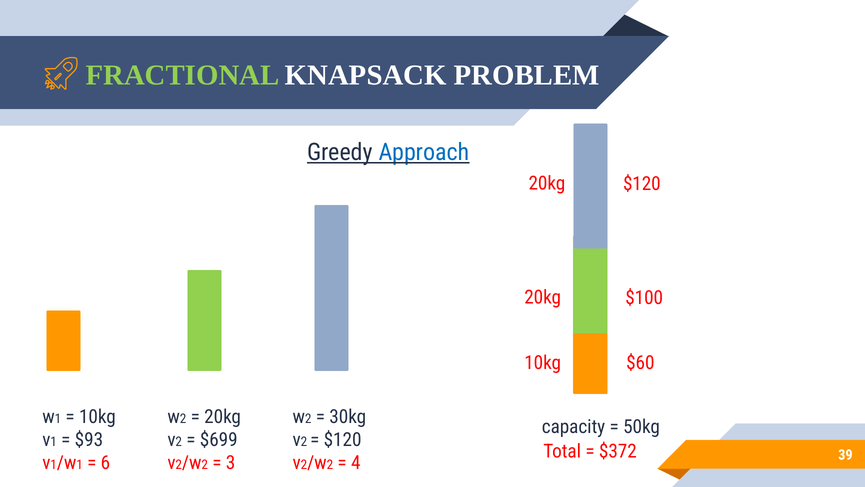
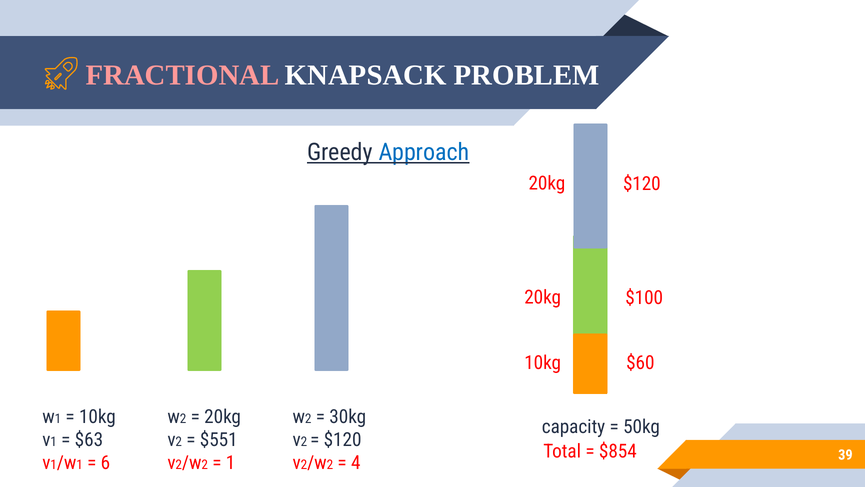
FRACTIONAL colour: light green -> pink (183, 75)
$93: $93 -> $63 (89, 439)
$699: $699 -> $551 (219, 439)
$372: $372 -> $854 (618, 451)
3: 3 -> 1 (231, 463)
